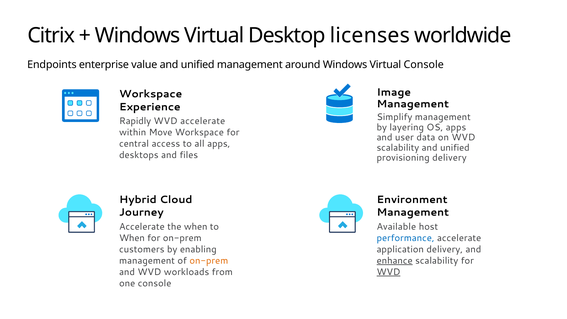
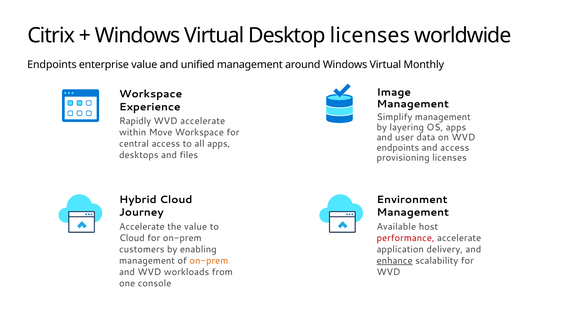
Virtual Console: Console -> Monthly (424, 64)
scalability: scalability -> endpoints (398, 148)
unified: unified -> access (455, 148)
provisioning delivery: delivery -> licenses (449, 158)
the when: when -> value (196, 227)
When: When -> Cloud (132, 238)
performance colour: blue -> red (406, 238)
WVD underline: present -> none (388, 272)
